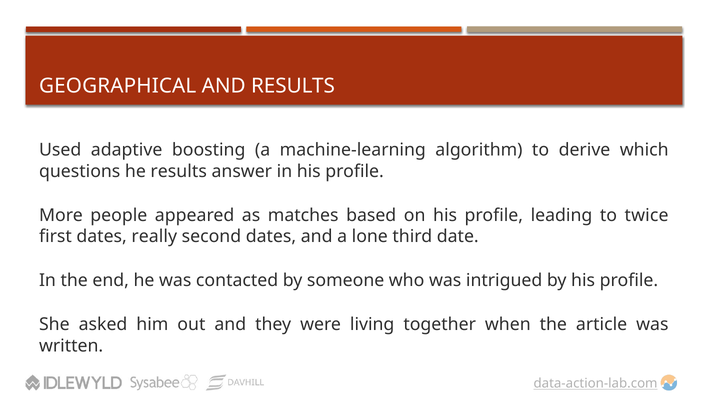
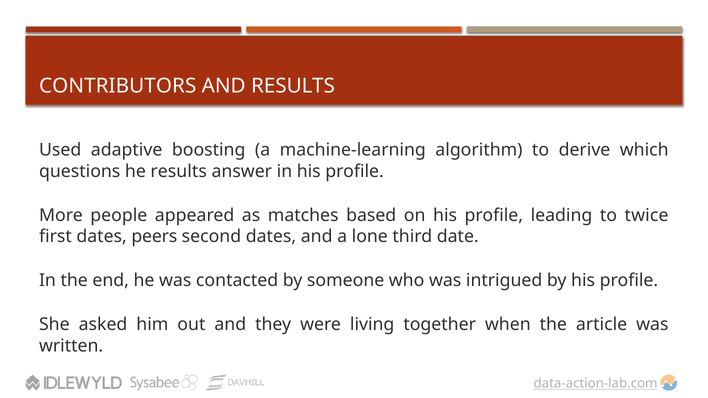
GEOGRAPHICAL: GEOGRAPHICAL -> CONTRIBUTORS (118, 86)
really: really -> peers (154, 237)
